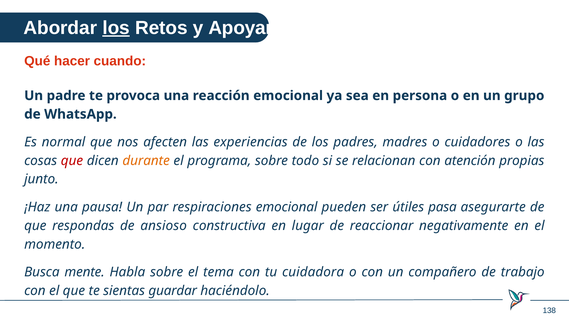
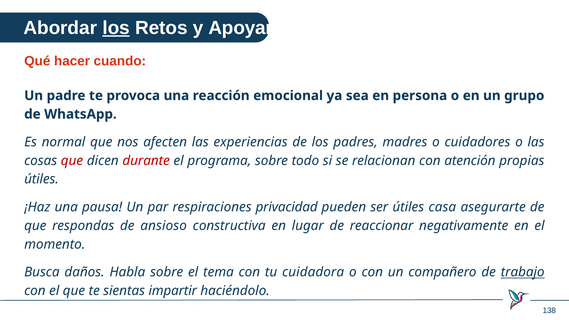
durante colour: orange -> red (146, 161)
junto: junto -> útiles (41, 179)
respiraciones emocional: emocional -> privacidad (287, 207)
pasa: pasa -> casa (442, 207)
mente: mente -> daños (85, 272)
trabajo underline: none -> present (523, 272)
guardar: guardar -> impartir (173, 291)
